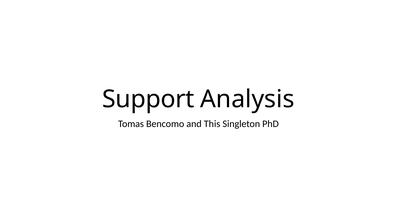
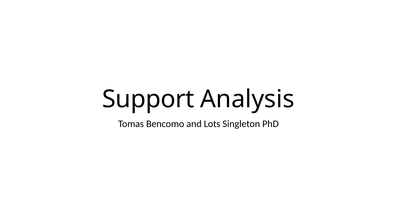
This: This -> Lots (212, 124)
